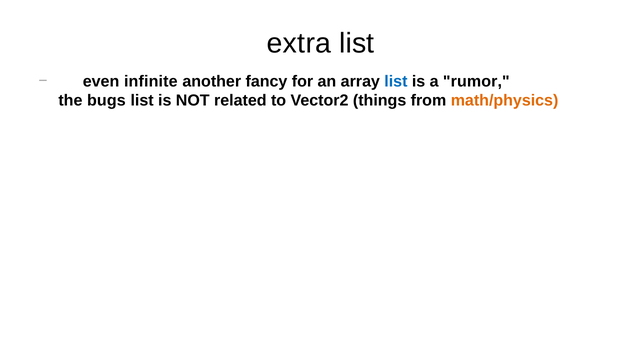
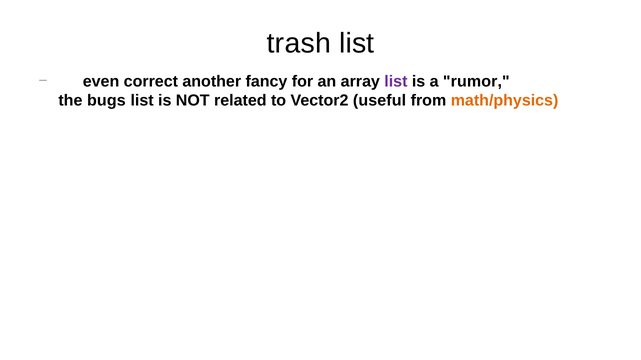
extra: extra -> trash (299, 43)
infinite: infinite -> correct (151, 81)
list colour: blue -> purple (396, 81)
things: things -> useful (380, 101)
